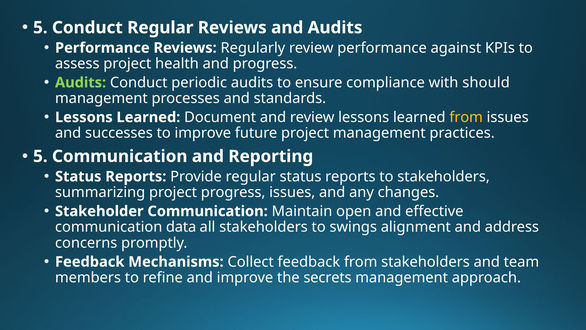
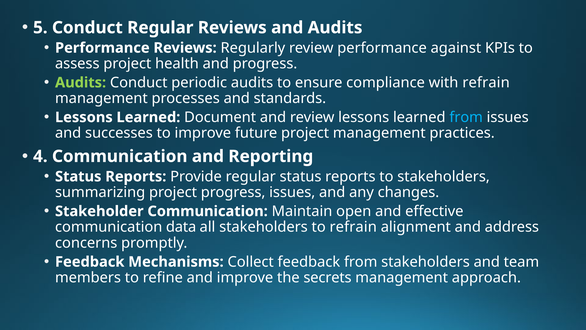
with should: should -> refrain (486, 82)
from colour: yellow -> light blue (466, 117)
5: 5 -> 4 (40, 156)
to swings: swings -> refrain (353, 227)
